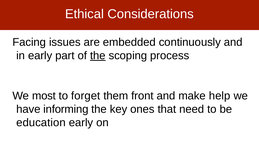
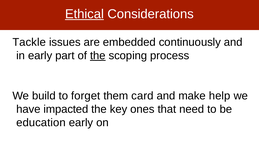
Ethical underline: none -> present (84, 14)
Facing: Facing -> Tackle (29, 42)
most: most -> build (44, 96)
front: front -> card (142, 96)
informing: informing -> impacted (66, 109)
